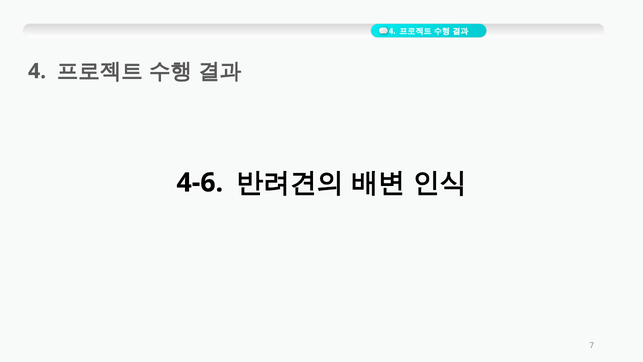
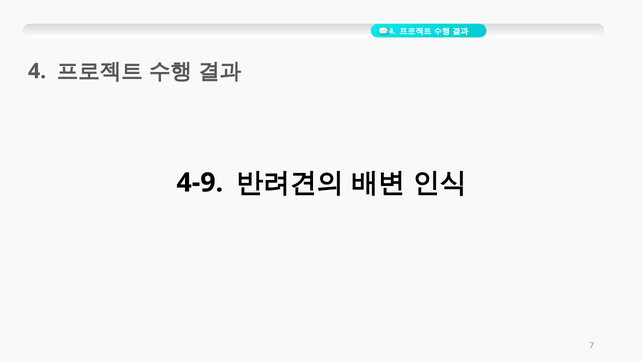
4-6: 4-6 -> 4-9 (200, 183)
